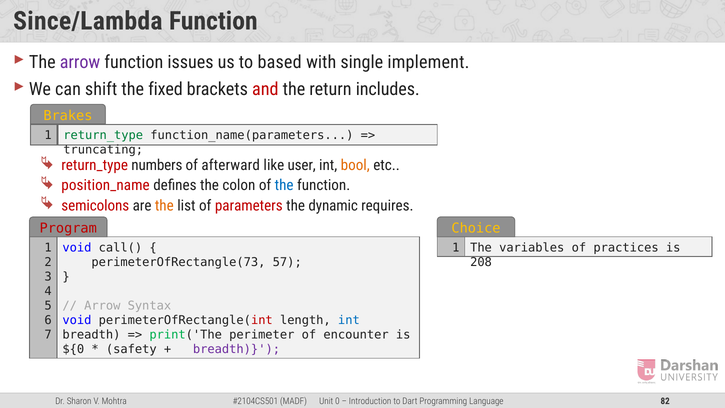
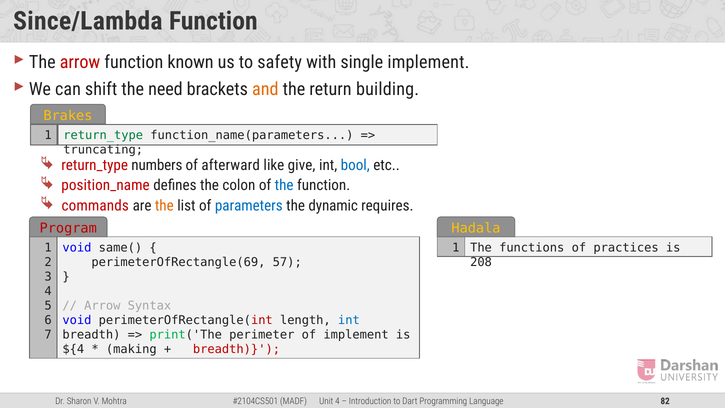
arrow colour: purple -> red (80, 62)
issues: issues -> known (191, 62)
based: based -> safety (280, 62)
fixed: fixed -> need (165, 89)
and colour: red -> orange (265, 89)
includes: includes -> building (388, 89)
user: user -> give (302, 165)
bool colour: orange -> blue (355, 165)
semicolons: semicolons -> commands (95, 205)
parameters colour: red -> blue (249, 205)
Choice: Choice -> Hadala (476, 228)
variables: variables -> functions (532, 247)
call(: call( -> same( (120, 247)
perimeterOfRectangle(73: perimeterOfRectangle(73 -> perimeterOfRectangle(69 (178, 262)
of encounter: encounter -> implement (356, 334)
${0: ${0 -> ${4 (73, 349)
safety: safety -> making (131, 349)
breadth colour: purple -> red (236, 349)
0: 0 -> 4 (337, 401)
